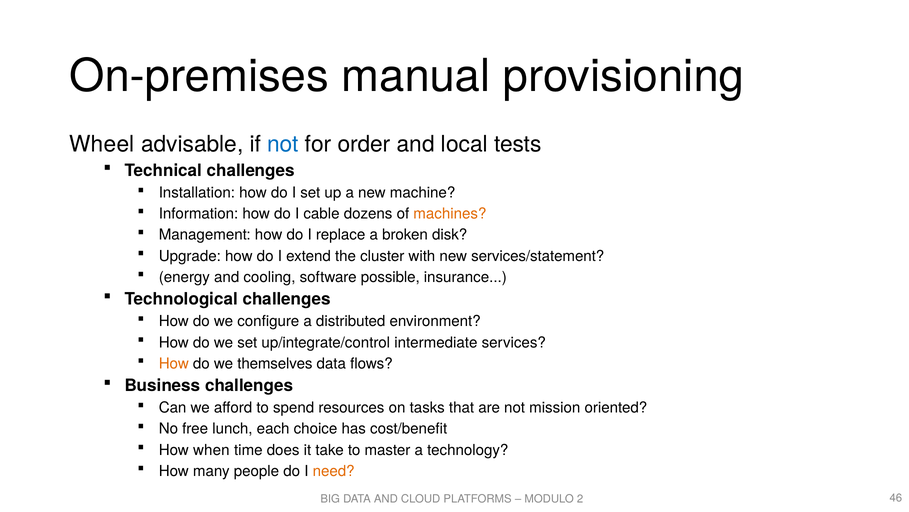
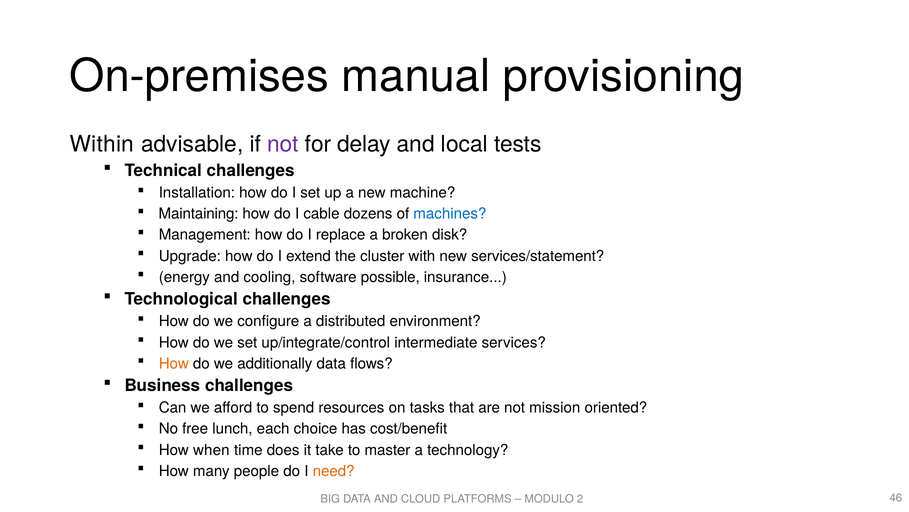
Wheel: Wheel -> Within (102, 144)
not colour: blue -> purple (283, 144)
order: order -> delay (364, 144)
Information: Information -> Maintaining (199, 214)
machines colour: orange -> blue (450, 214)
themselves: themselves -> additionally (275, 363)
